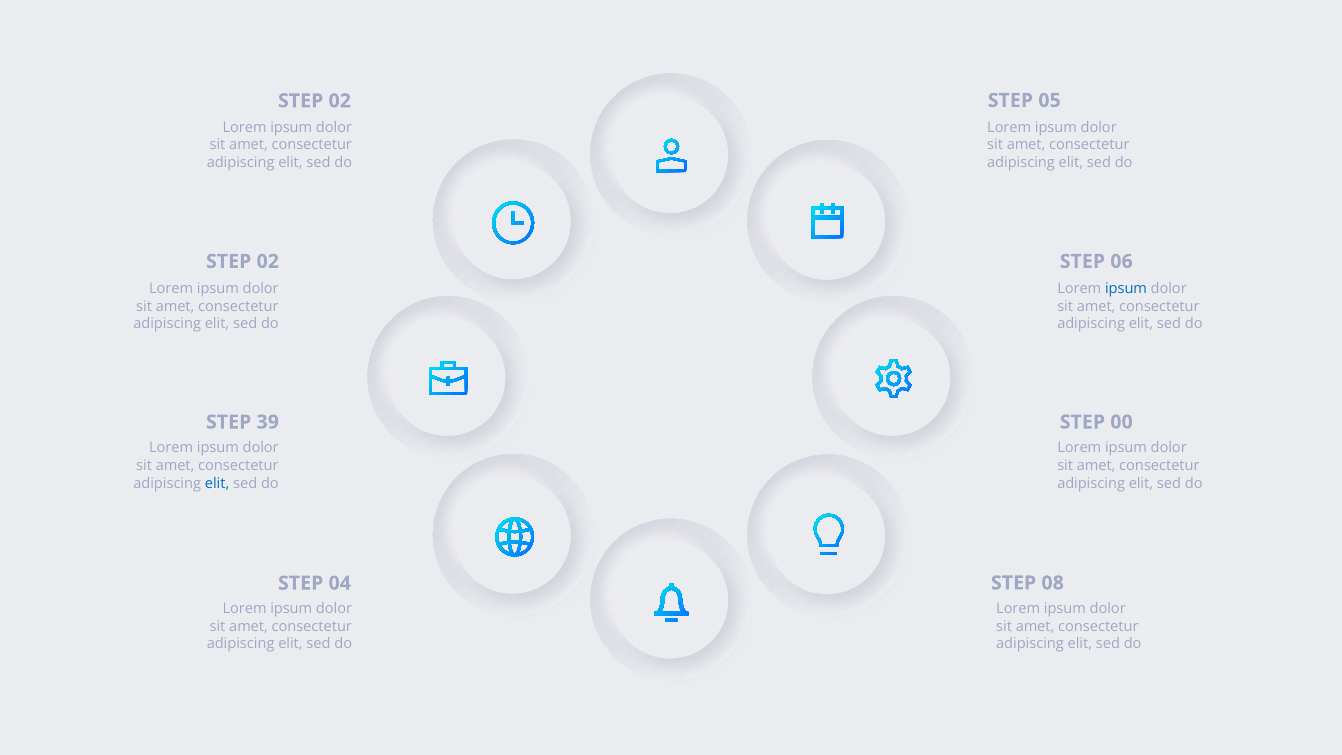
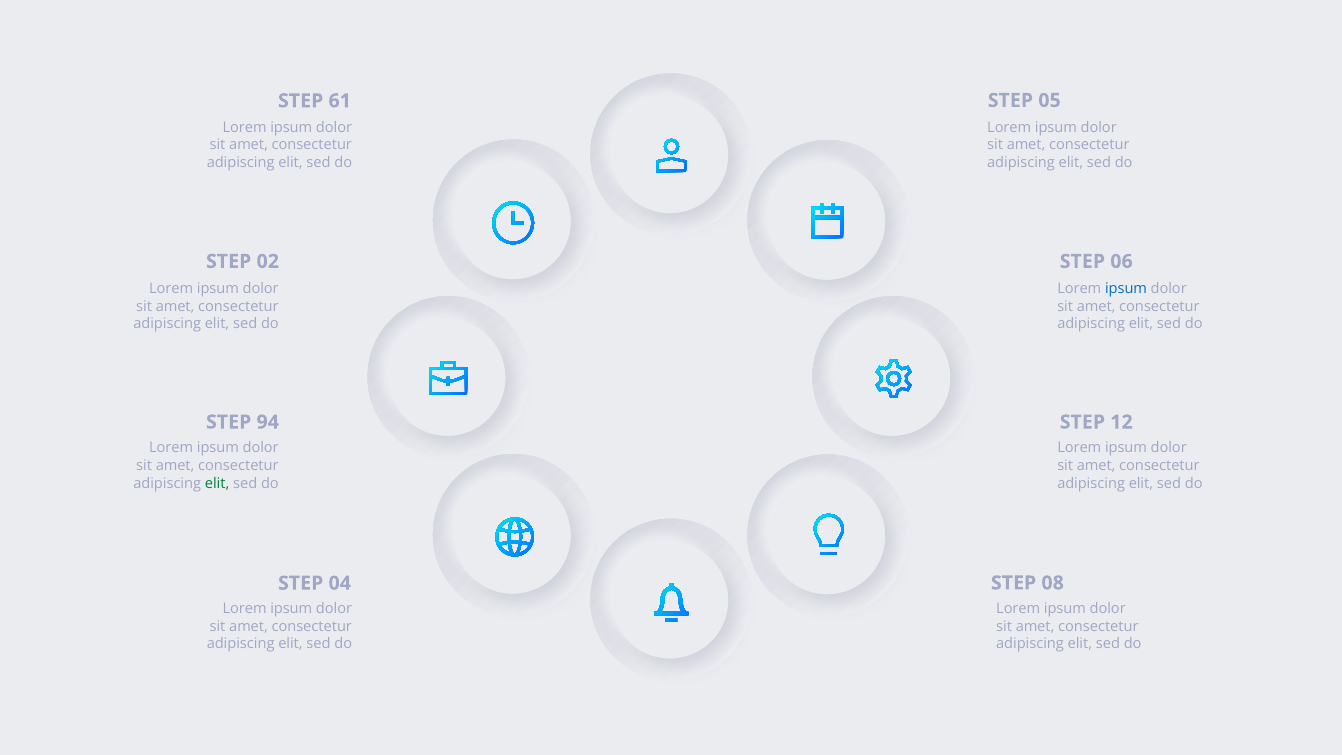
02: 02 -> 61 (340, 101)
39: 39 -> 94 (268, 422)
00: 00 -> 12 (1122, 422)
elit colour: blue -> green (217, 483)
